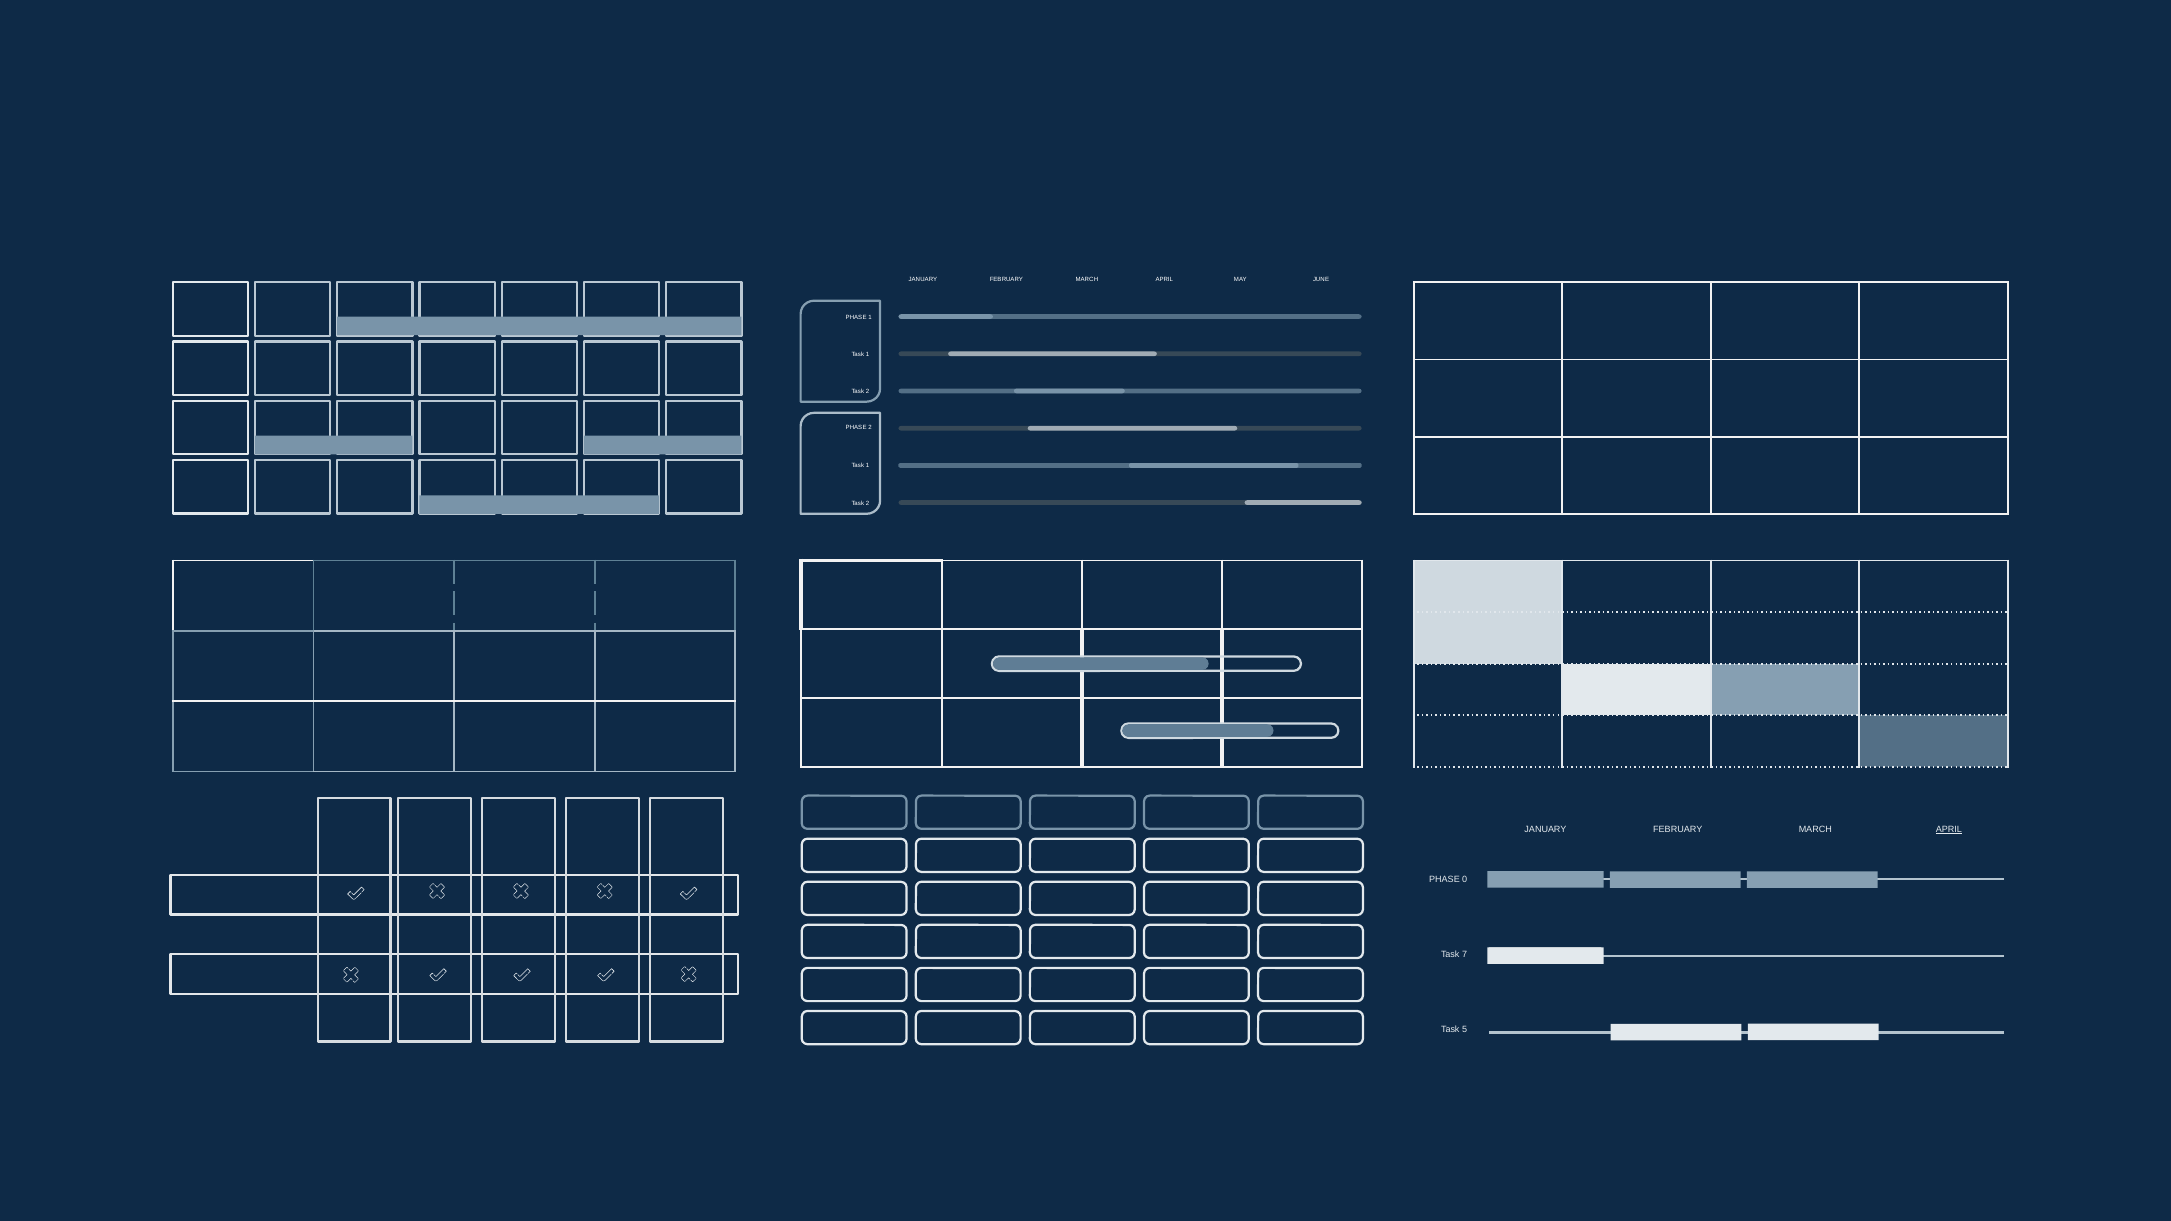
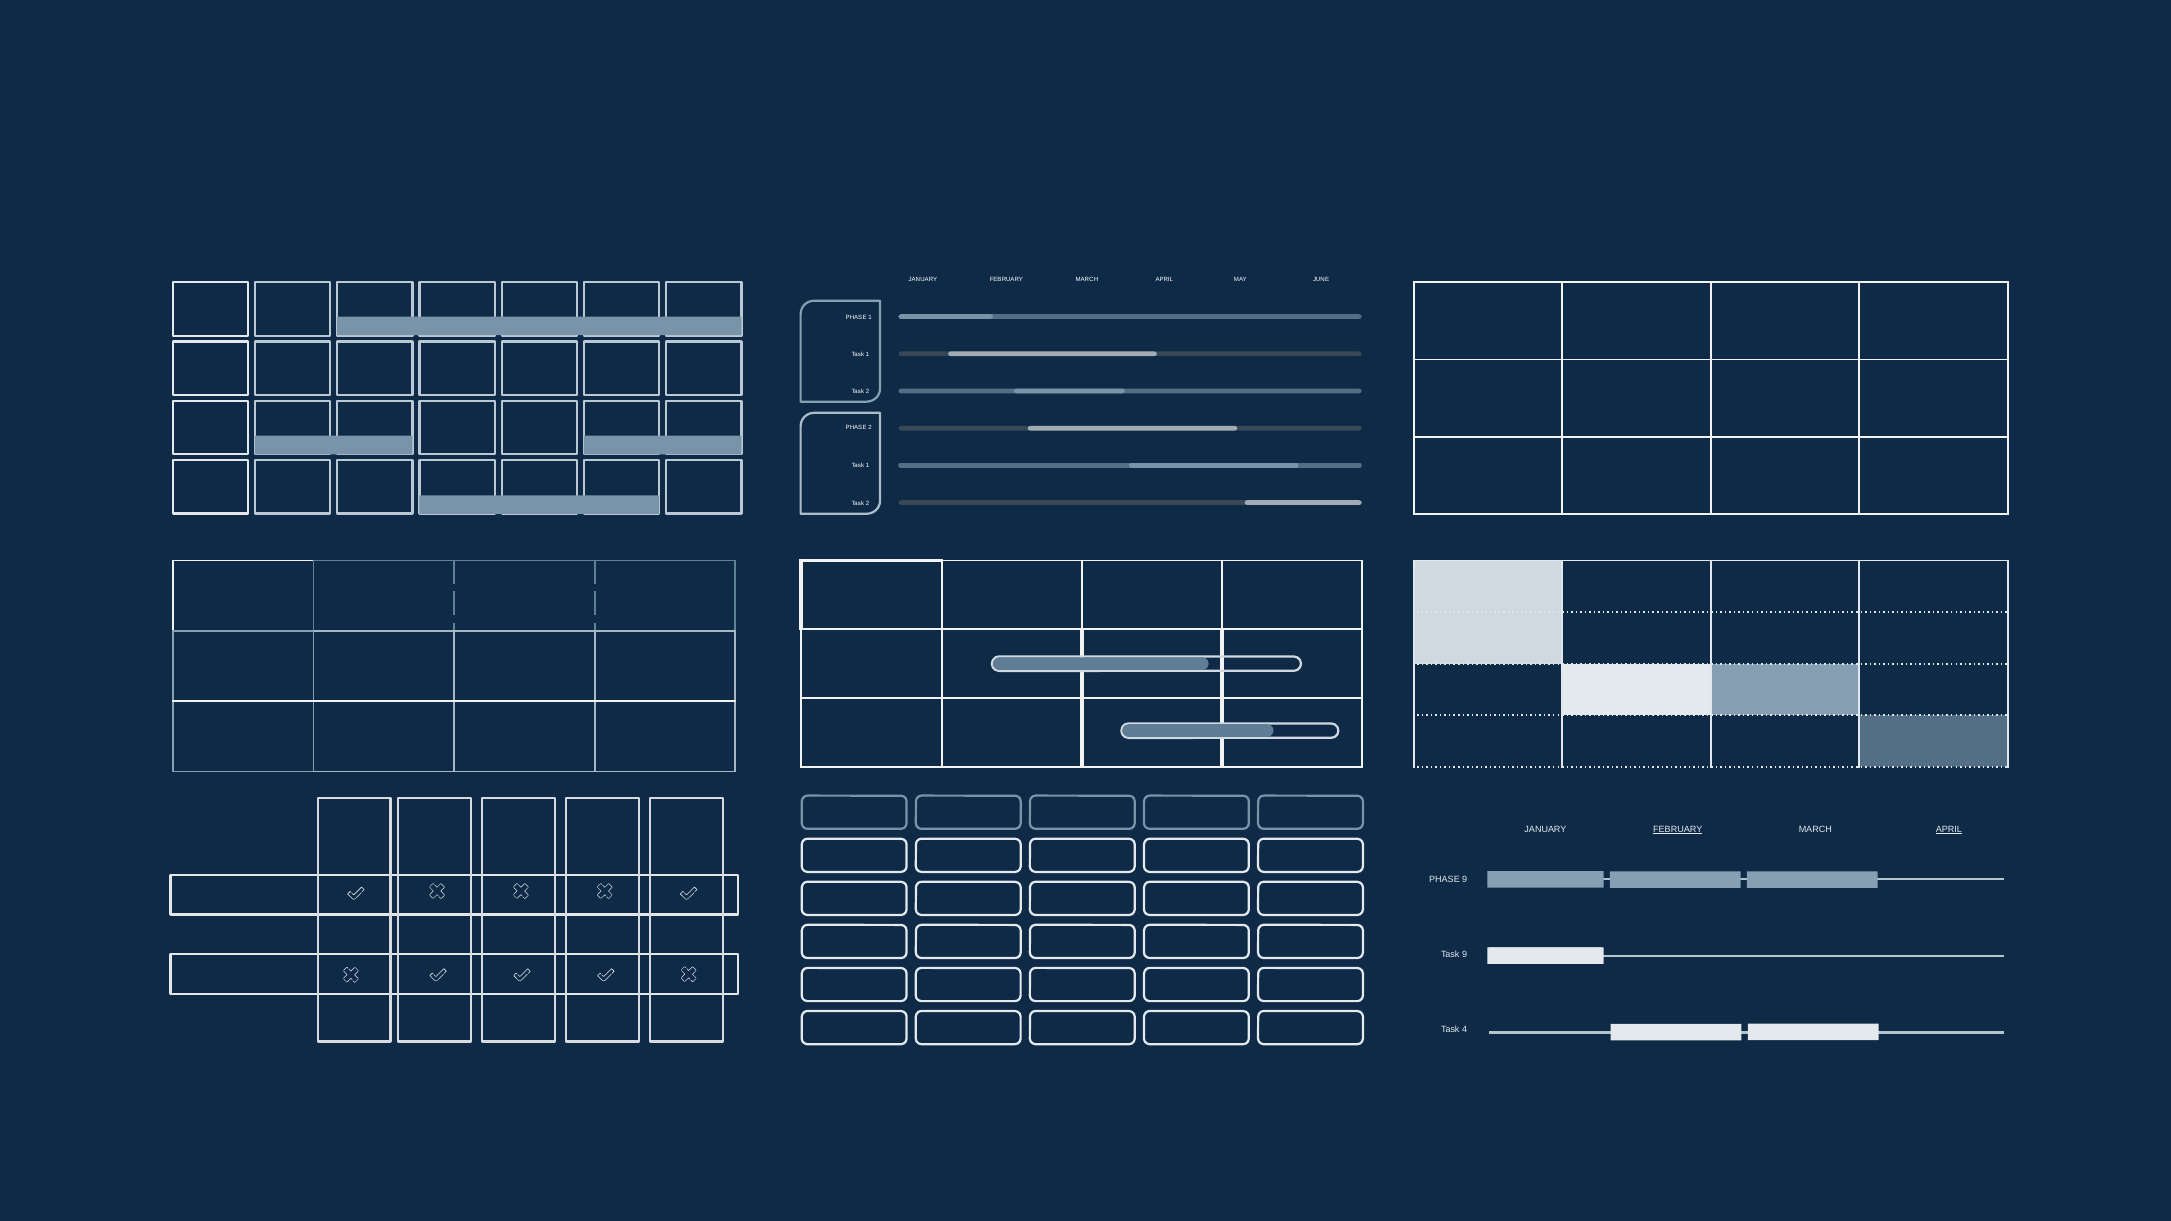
FEBRUARY underline: none -> present (1678, 830)
PHASE 0: 0 -> 9 (1465, 880)
Task 7: 7 -> 9 (1465, 955)
5: 5 -> 4 (1465, 1030)
